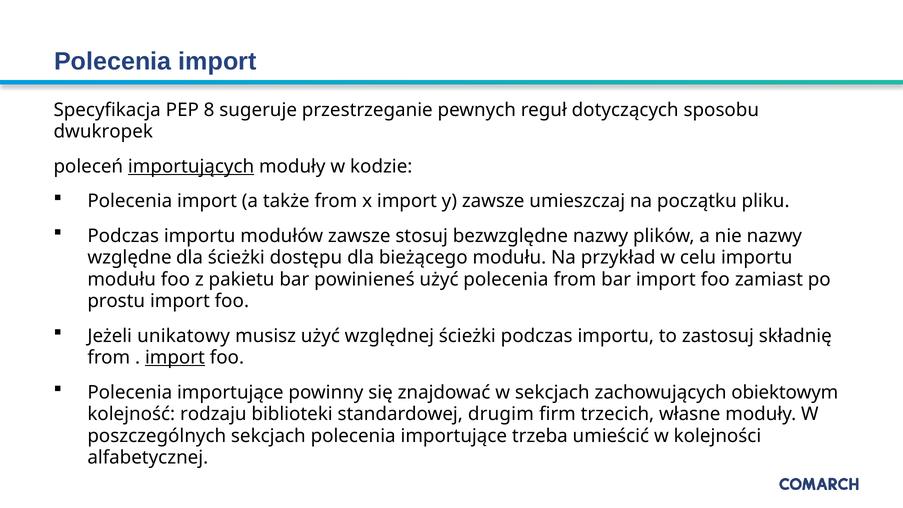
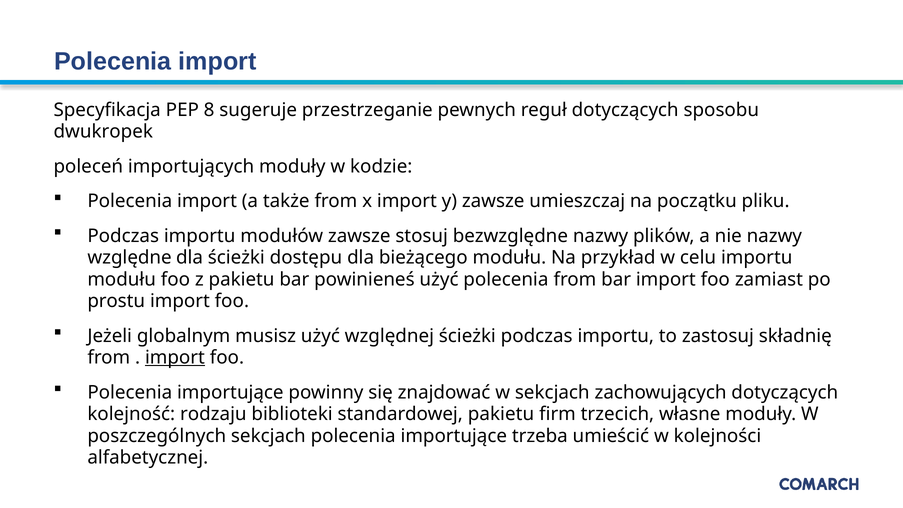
importujących underline: present -> none (191, 166)
unikatowy: unikatowy -> globalnym (184, 336)
zachowujących obiektowym: obiektowym -> dotyczących (785, 392)
standardowej drugim: drugim -> pakietu (501, 414)
